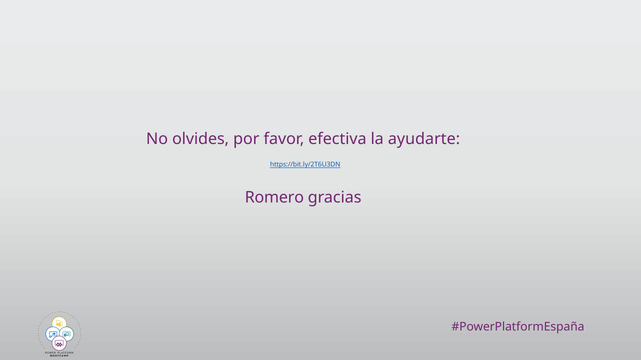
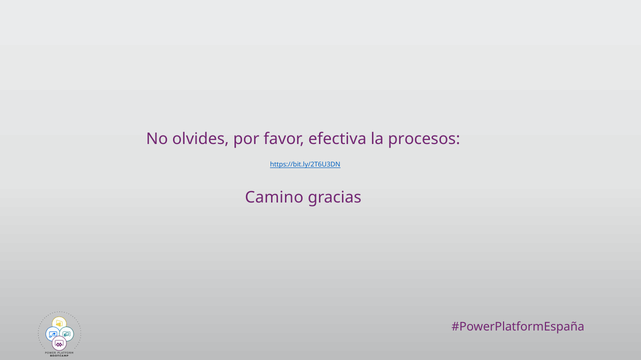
ayudarte: ayudarte -> procesos (424, 139)
Romero: Romero -> Camino (274, 198)
